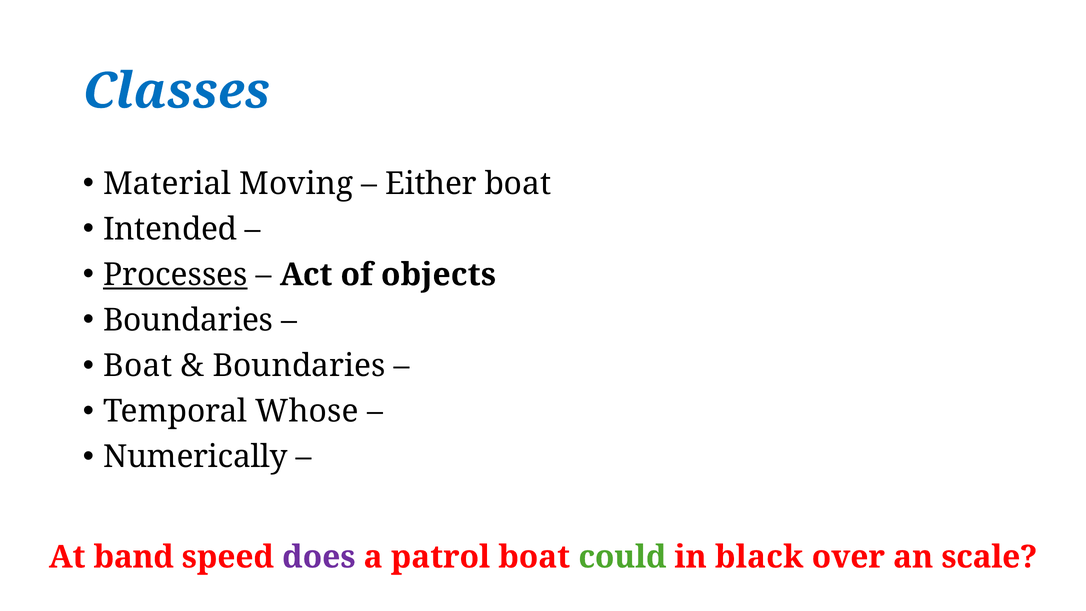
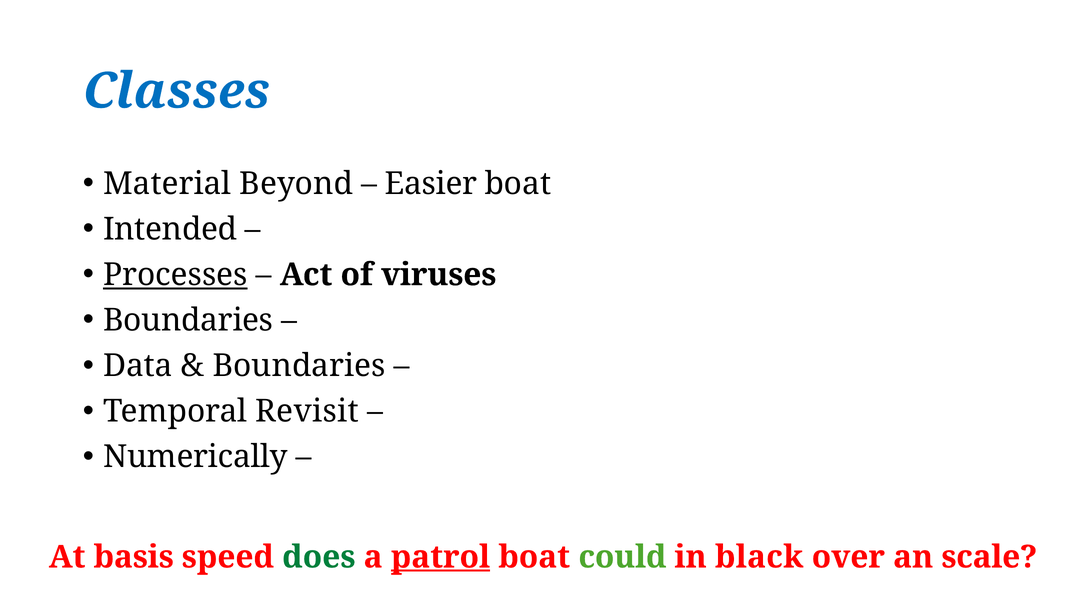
Moving: Moving -> Beyond (296, 184)
Either: Either -> Easier (431, 184)
objects: objects -> viruses (439, 275)
Boat: Boat -> Data (138, 366)
Whose: Whose -> Revisit (307, 411)
band: band -> basis (134, 557)
does colour: purple -> green (319, 557)
patrol underline: none -> present (440, 557)
